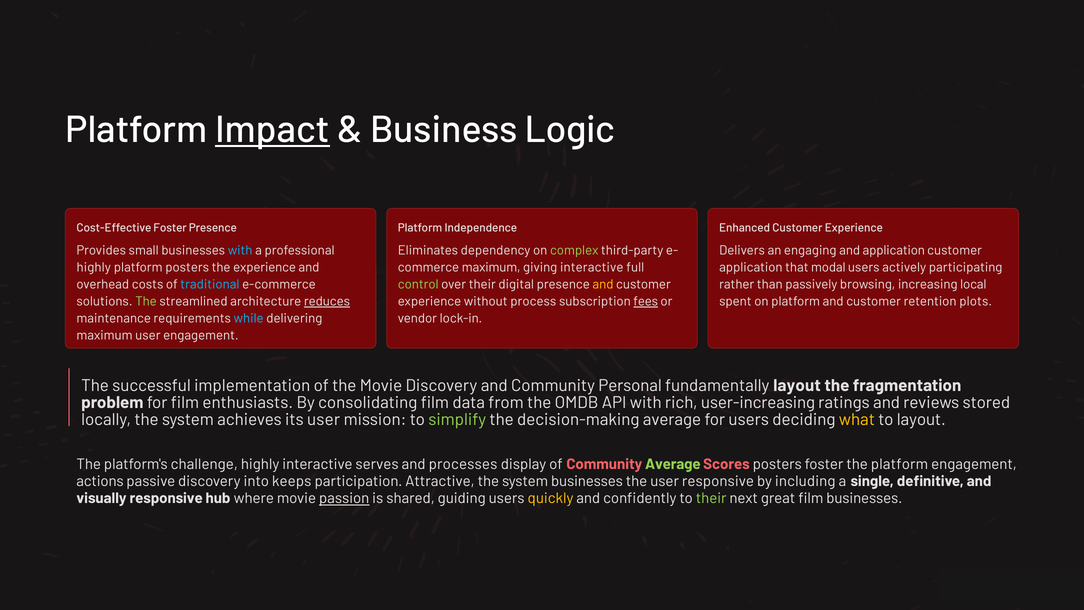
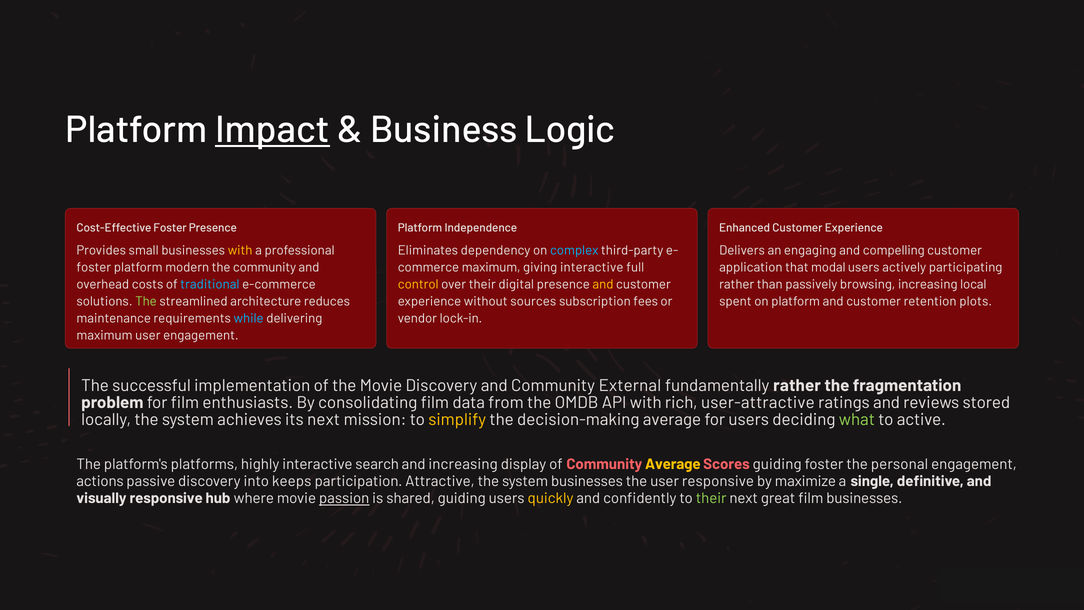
with colour: light blue -> yellow (240, 250)
complex colour: light green -> light blue (574, 250)
and application: application -> compelling (894, 250)
highly: highly -> foster (94, 267)
platform posters: posters -> modern (187, 267)
the experience: experience -> community (265, 267)
control colour: light green -> yellow (418, 284)
reduces underline: present -> none (327, 301)
process: process -> sources (533, 301)
fees underline: present -> none (646, 301)
Personal: Personal -> External (630, 386)
fundamentally layout: layout -> rather (797, 386)
user-increasing: user-increasing -> user-attractive (758, 403)
its user: user -> next (324, 420)
simplify colour: light green -> yellow (457, 420)
what colour: yellow -> light green (857, 420)
to layout: layout -> active (921, 420)
challenge: challenge -> platforms (204, 464)
serves: serves -> search (377, 464)
and processes: processes -> increasing (463, 464)
Average colour: light green -> yellow (673, 464)
Scores posters: posters -> guiding (777, 464)
the platform: platform -> personal (899, 464)
including: including -> maximize (805, 481)
